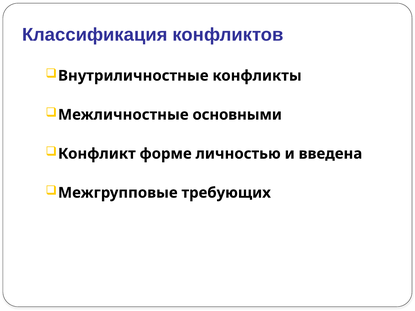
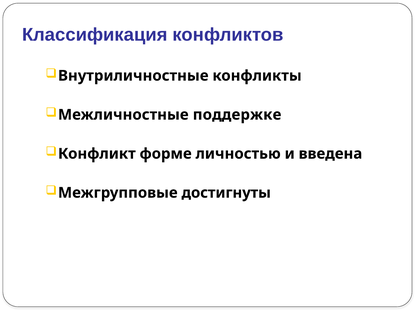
основными: основными -> поддержке (237, 115)
требующих: требующих -> достигнуты (226, 193)
